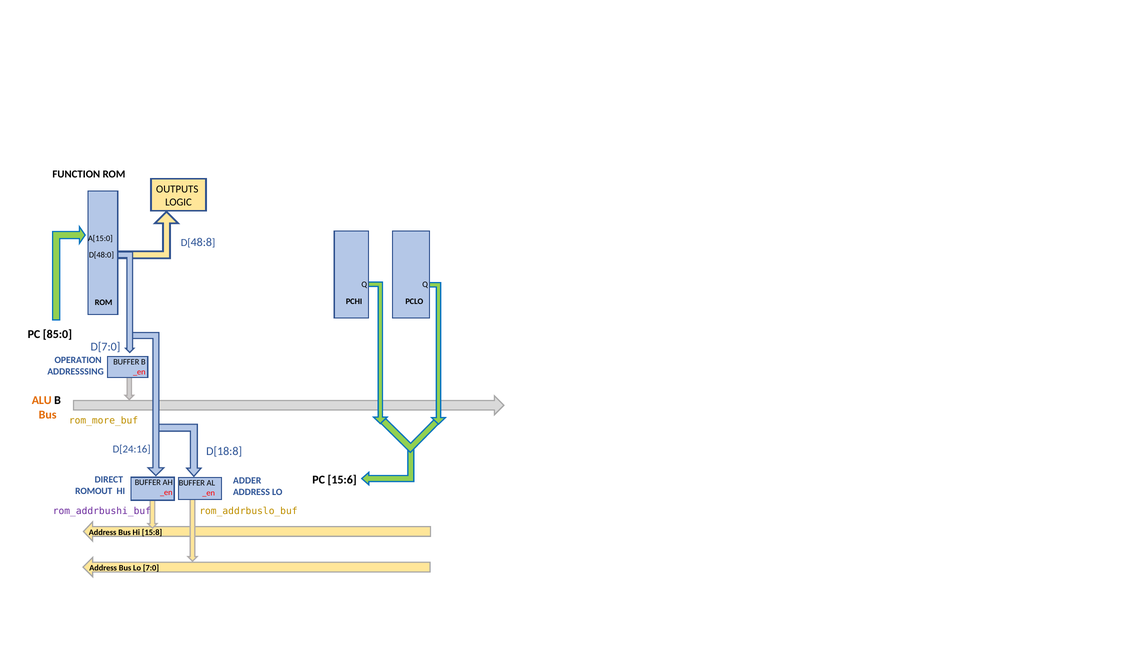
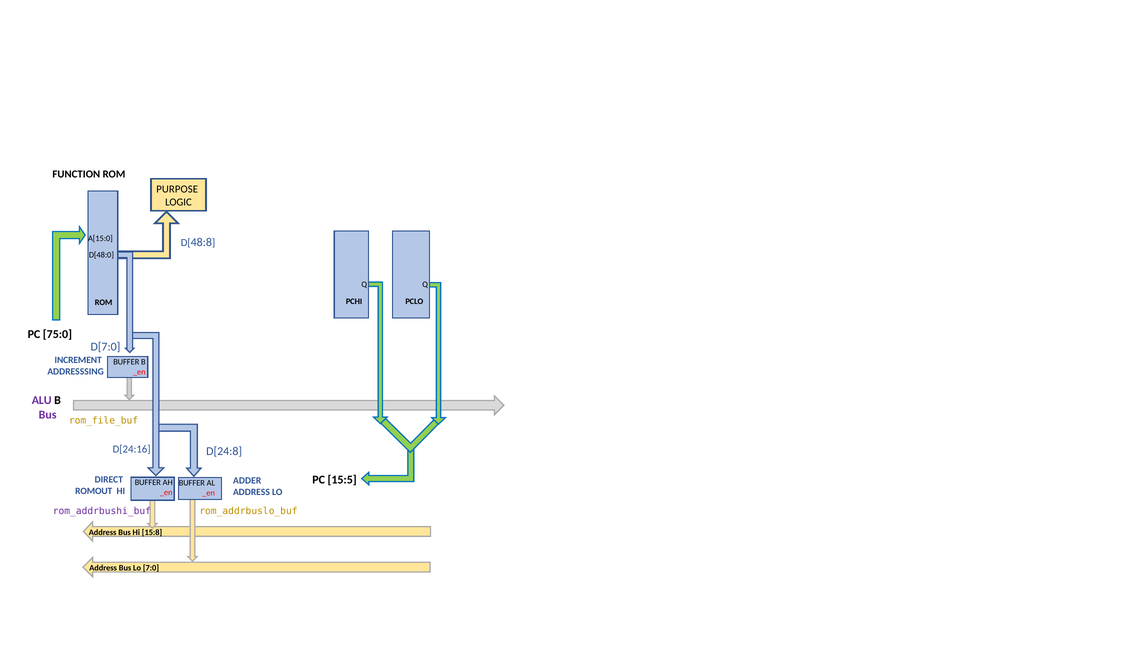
OUTPUTS: OUTPUTS -> PURPOSE (177, 189)
85:0: 85:0 -> 75:0 (57, 334)
OPERATION: OPERATION -> INCREMENT (78, 360)
ALU colour: orange -> purple (42, 400)
Bus colour: orange -> purple (48, 414)
rom_more_buf: rom_more_buf -> rom_file_buf (103, 420)
D[18:8: D[18:8 -> D[24:8 (224, 451)
15:6: 15:6 -> 15:5 (342, 479)
